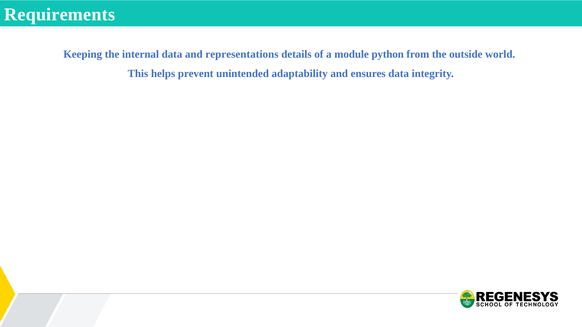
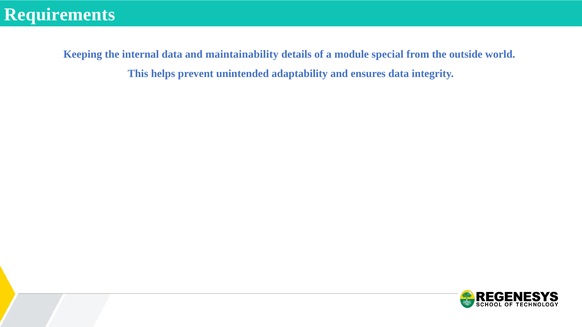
representations: representations -> maintainability (242, 54)
python: python -> special (388, 54)
